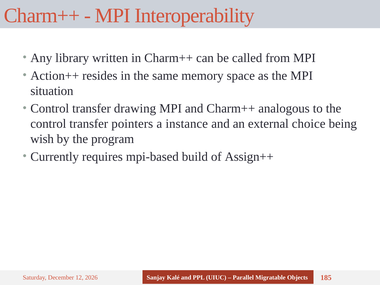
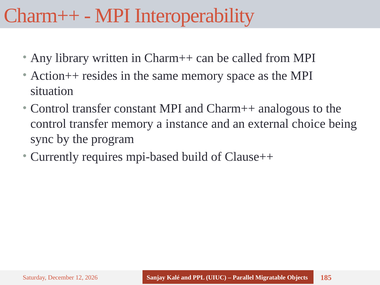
drawing: drawing -> constant (135, 109)
transfer pointers: pointers -> memory (132, 124)
wish: wish -> sync (42, 139)
Assign++: Assign++ -> Clause++ (249, 157)
